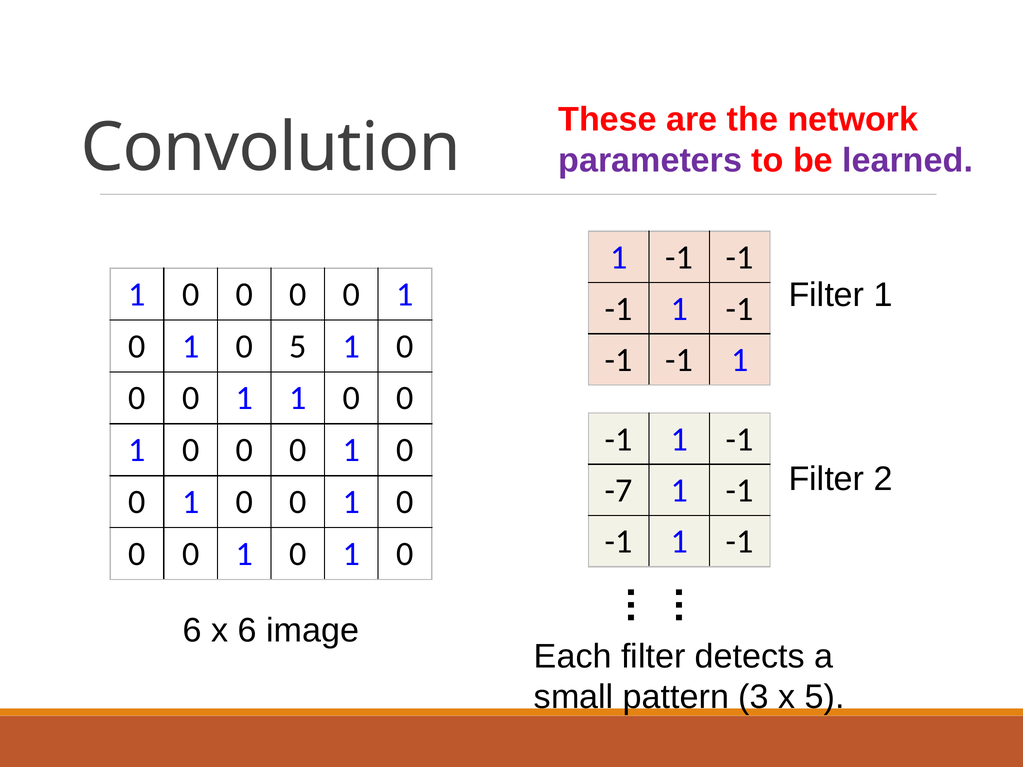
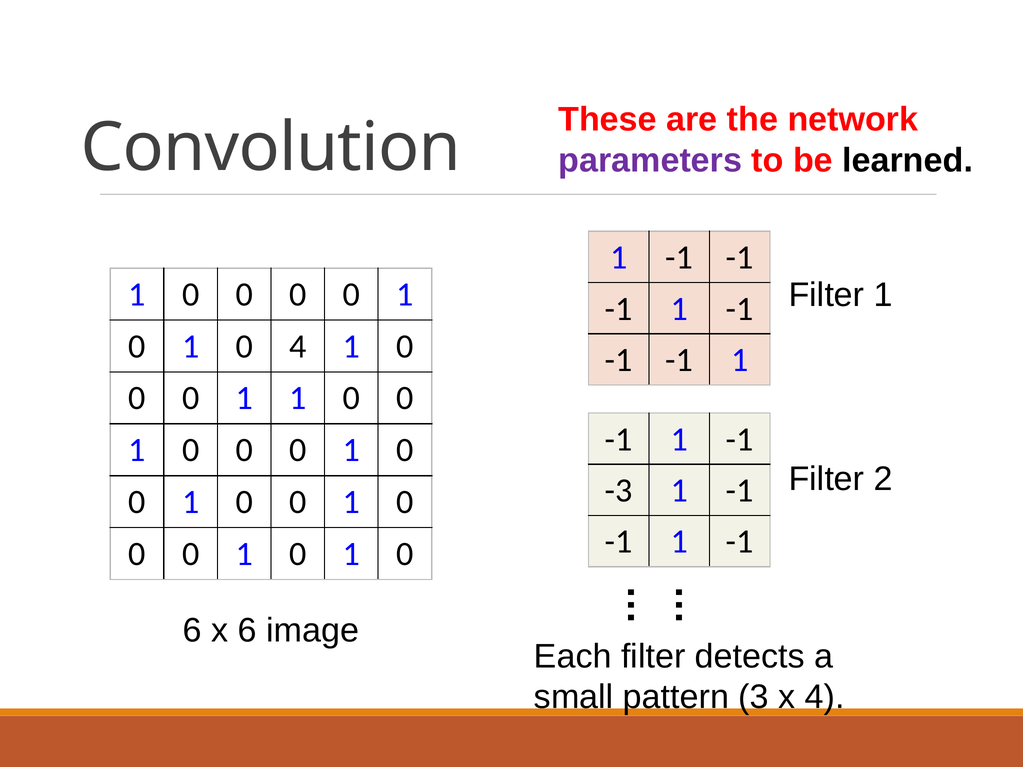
learned colour: purple -> black (908, 161)
0 5: 5 -> 4 (298, 346)
-7: -7 -> -3 (619, 491)
x 5: 5 -> 4 (825, 697)
